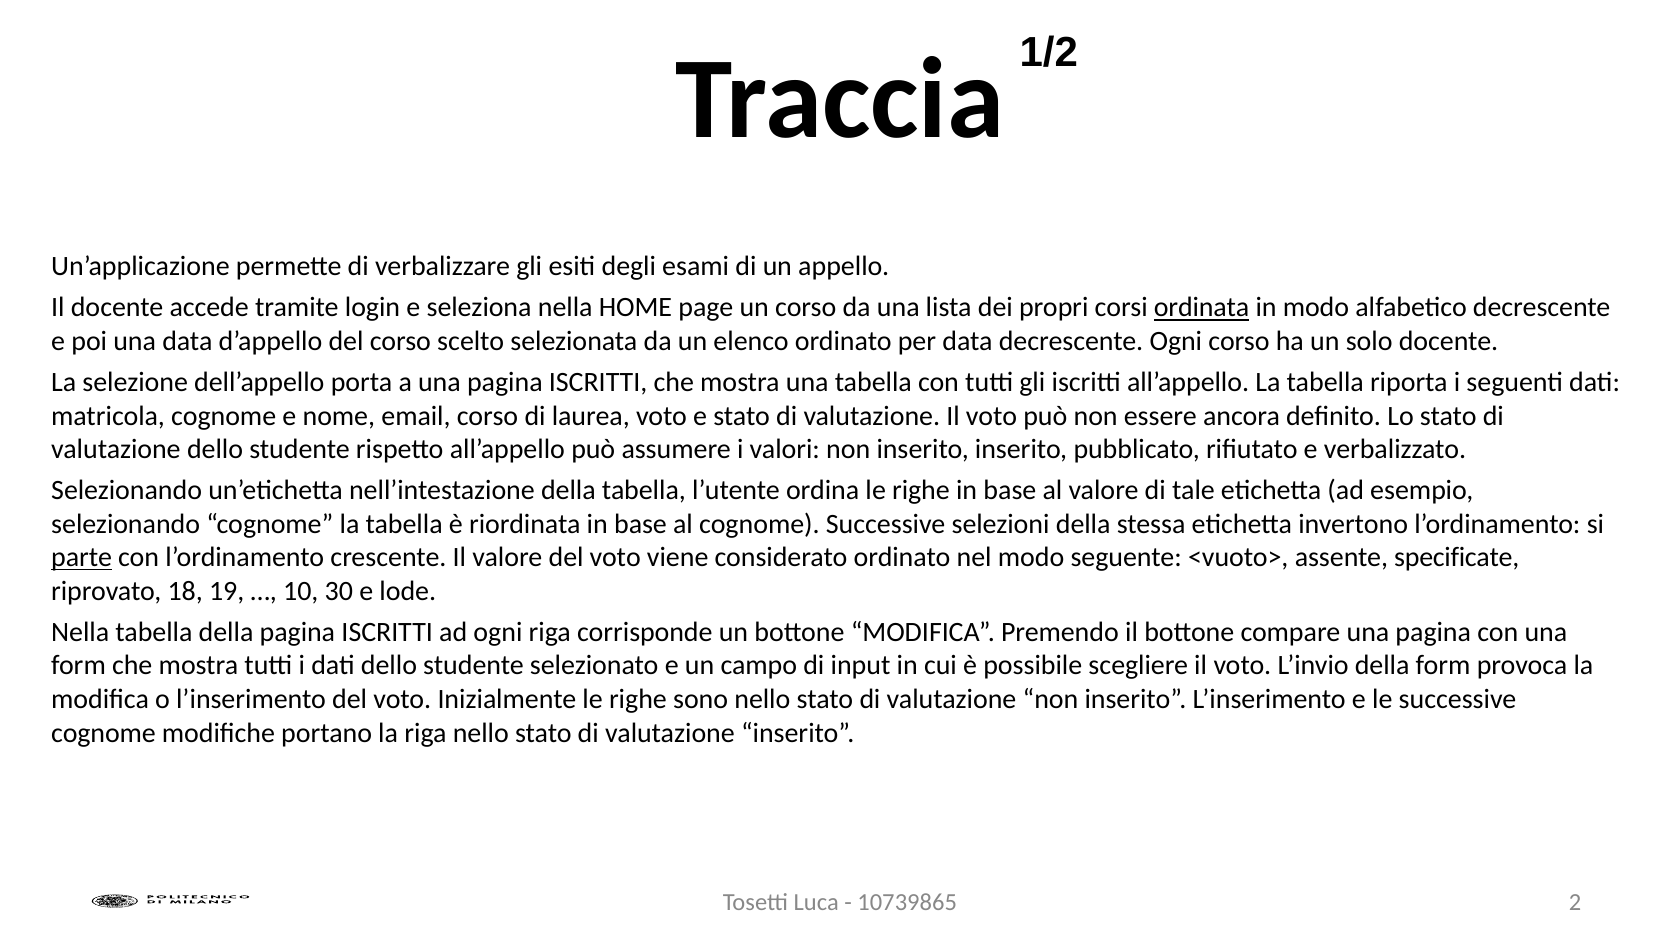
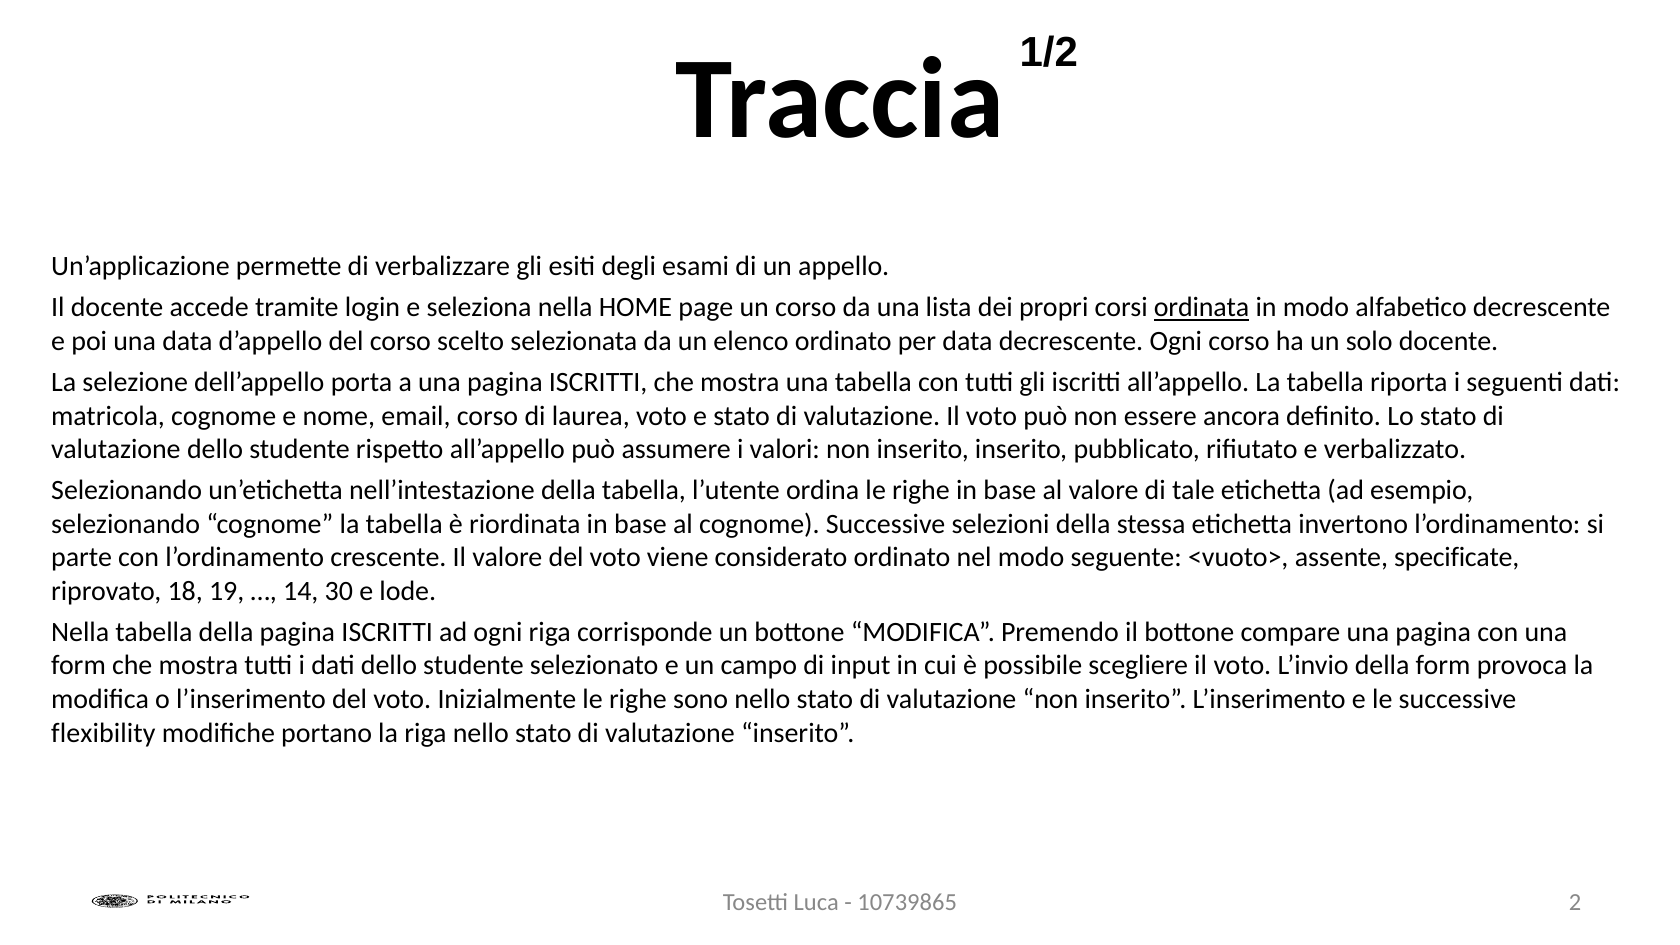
parte underline: present -> none (82, 558)
10: 10 -> 14 (301, 591)
cognome: cognome -> flexibility (103, 733)
